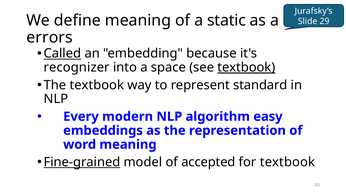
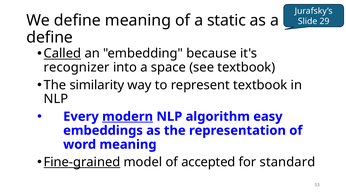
errors: errors -> define (50, 38)
textbook underline: present -> none (246, 68)
The textbook: textbook -> similarity (97, 85)
represent standard: standard -> textbook (260, 85)
modern underline: none -> present (128, 117)
for textbook: textbook -> standard (287, 163)
